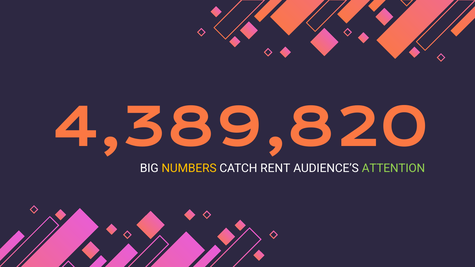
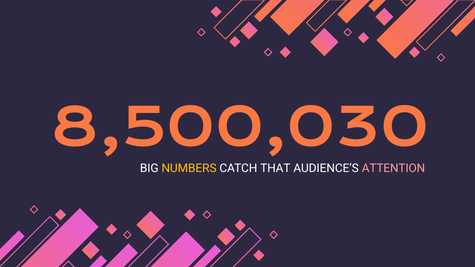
4,389,820: 4,389,820 -> 8,500,030 (240, 129)
RENT: RENT -> THAT (275, 168)
ATTENTION colour: light green -> pink (393, 168)
